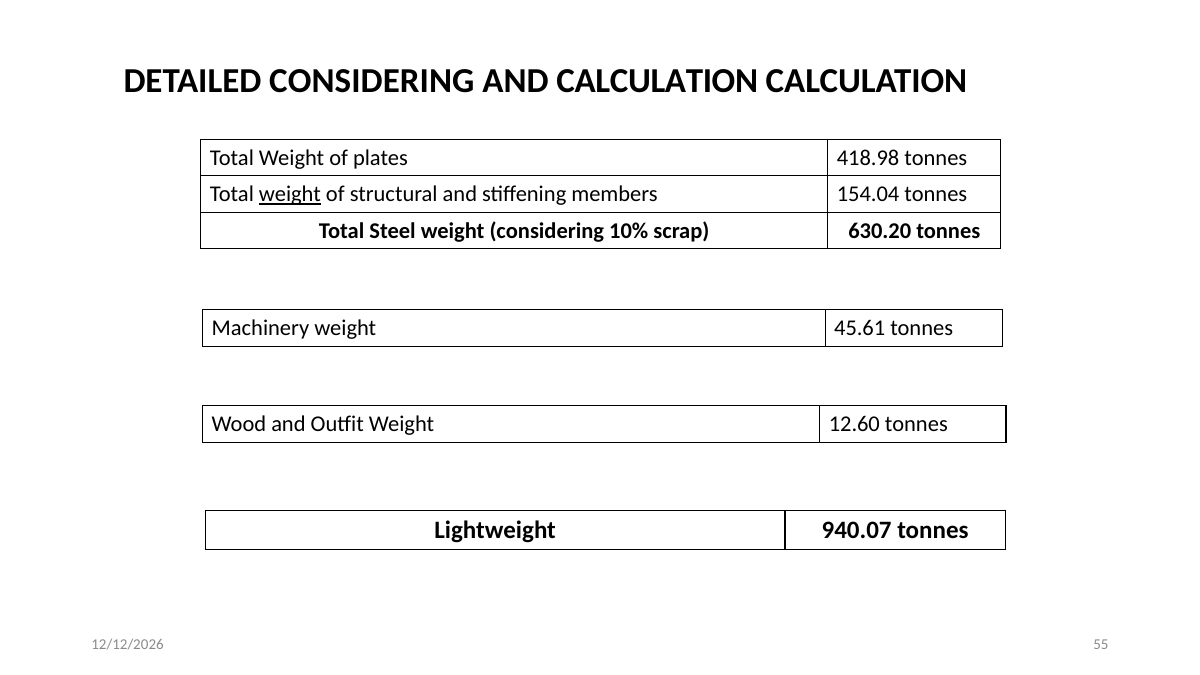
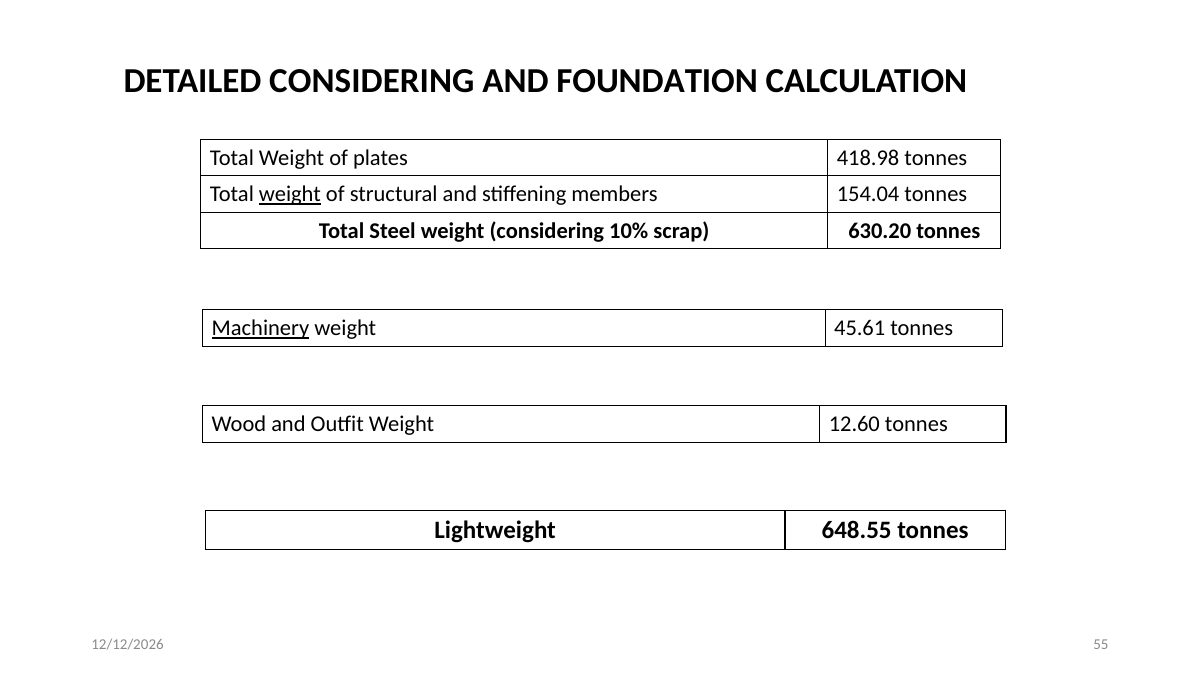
AND CALCULATION: CALCULATION -> FOUNDATION (657, 81)
Machinery underline: none -> present (260, 328)
940.07: 940.07 -> 648.55 (857, 530)
